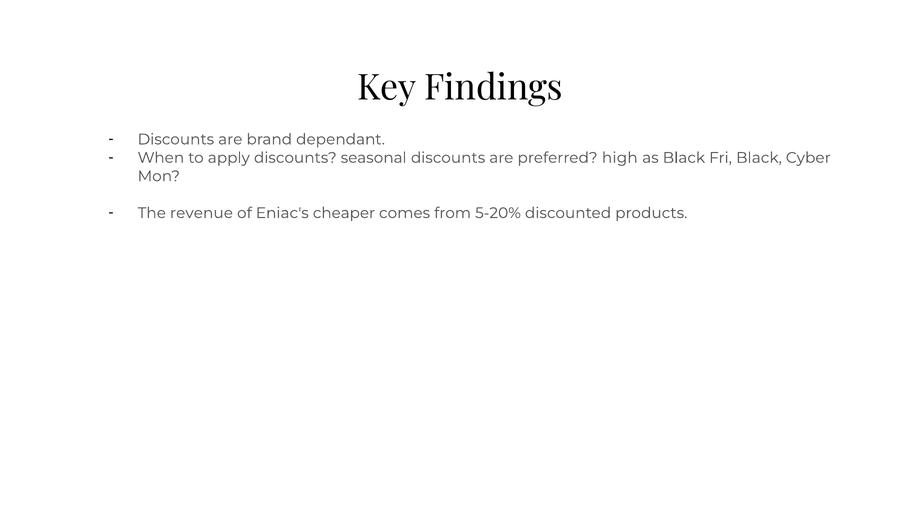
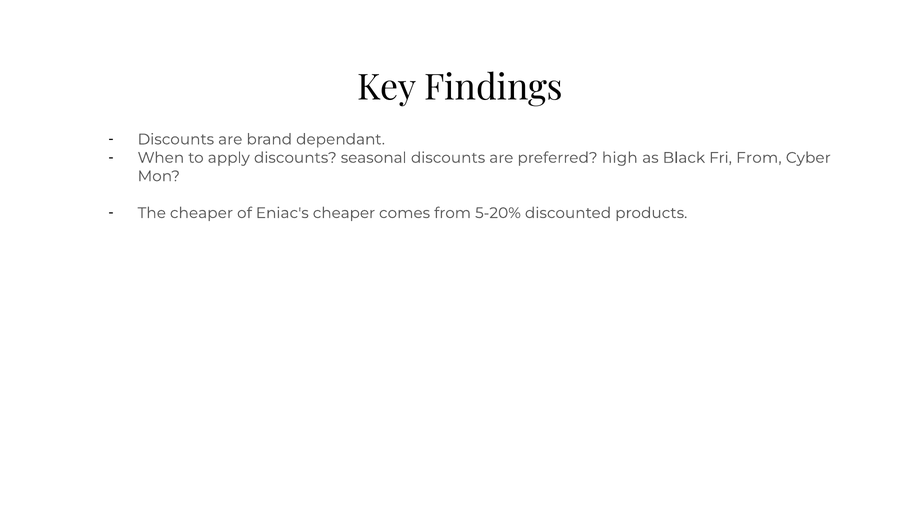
Fri Black: Black -> From (759, 158)
The revenue: revenue -> cheaper (201, 213)
